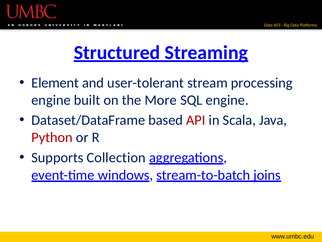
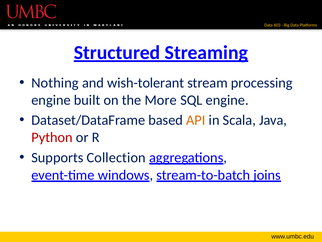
Element: Element -> Nothing (55, 83)
user-tolerant: user-tolerant -> wish-tolerant (146, 83)
API colour: red -> orange (196, 120)
